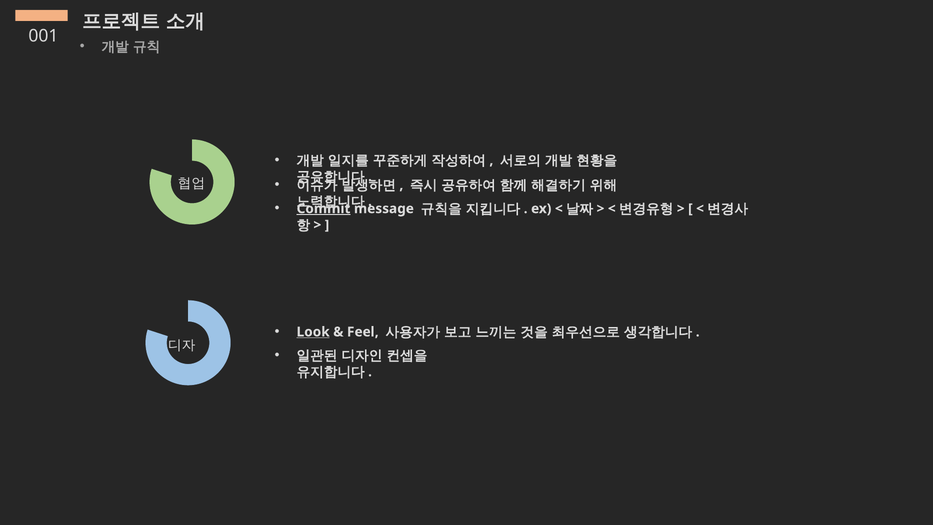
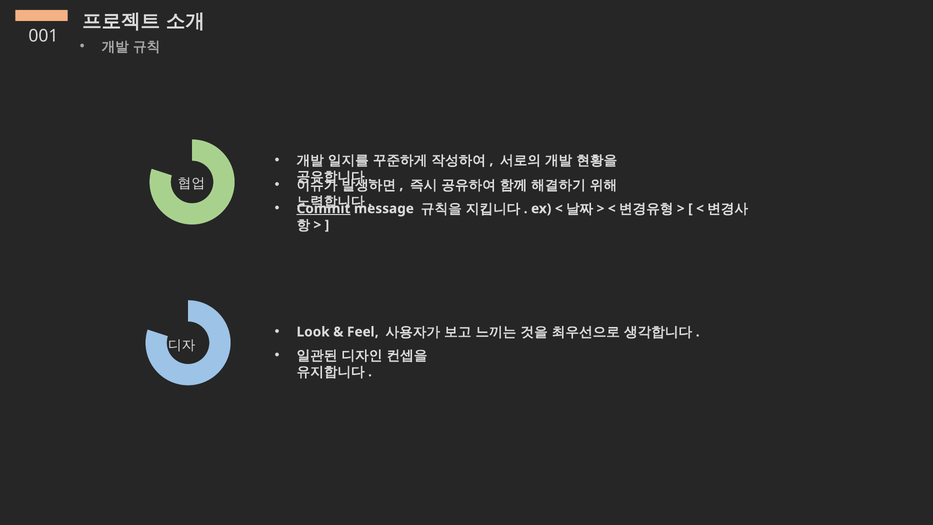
Look underline: present -> none (313, 332)
